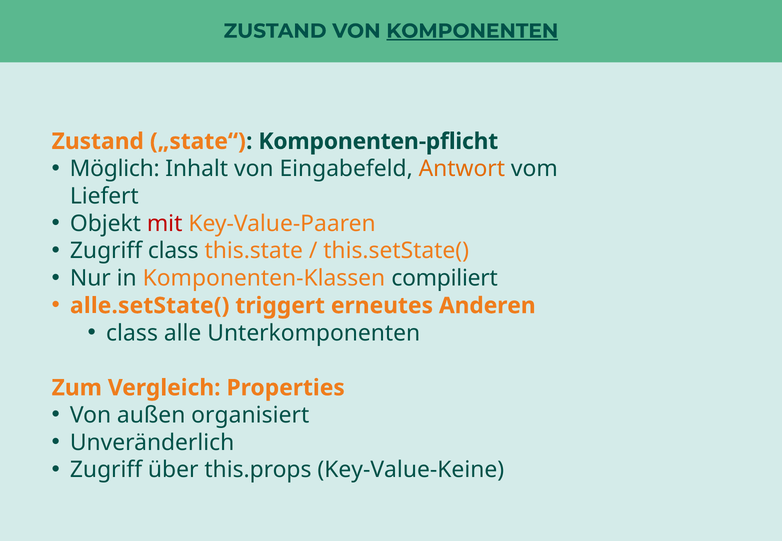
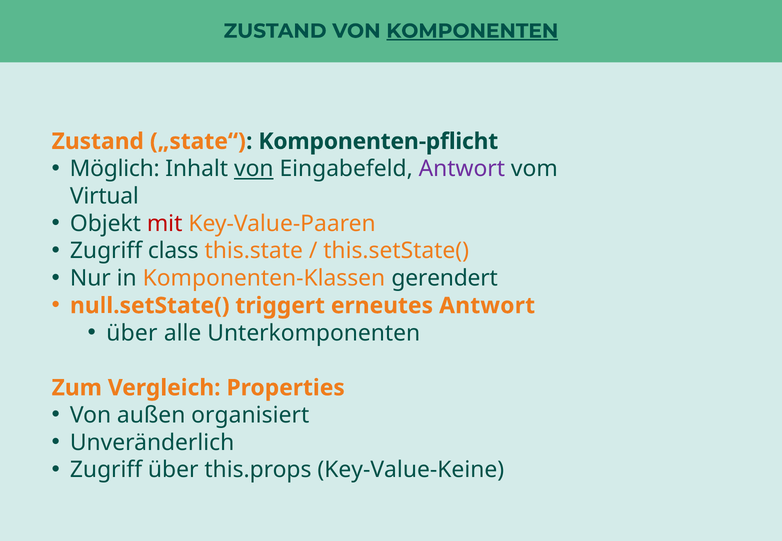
von underline: none -> present (254, 169)
Antwort colour: orange -> purple (462, 169)
Liefert: Liefert -> Virtual (104, 196)
compiliert: compiliert -> gerendert (445, 278)
alle.setState(: alle.setState( -> null.setState( (150, 306)
erneutes Anderen: Anderen -> Antwort (487, 306)
class: class -> über (132, 333)
